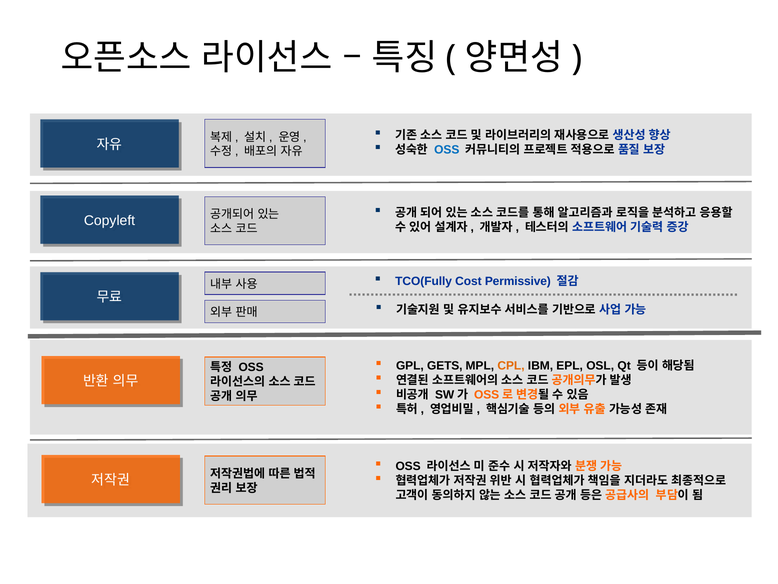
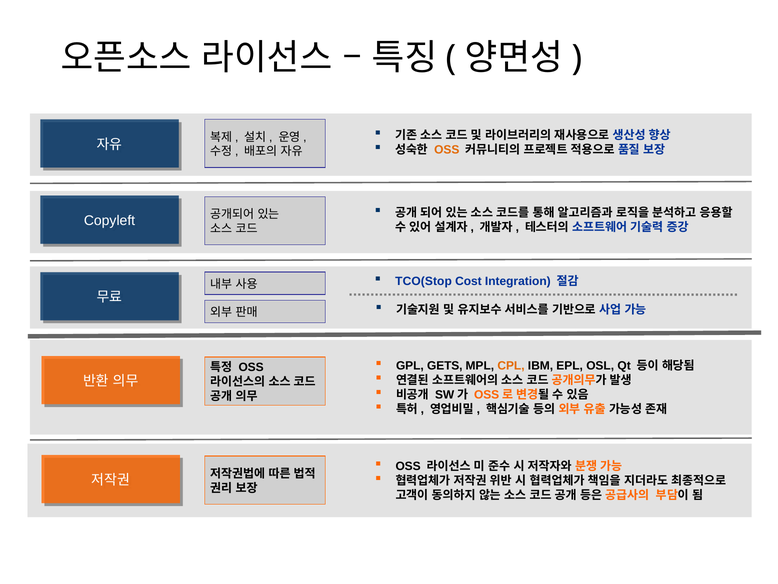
OSS colour: blue -> orange (447, 150)
TCO(Fully: TCO(Fully -> TCO(Stop (424, 281)
Permissive: Permissive -> Integration (518, 281)
